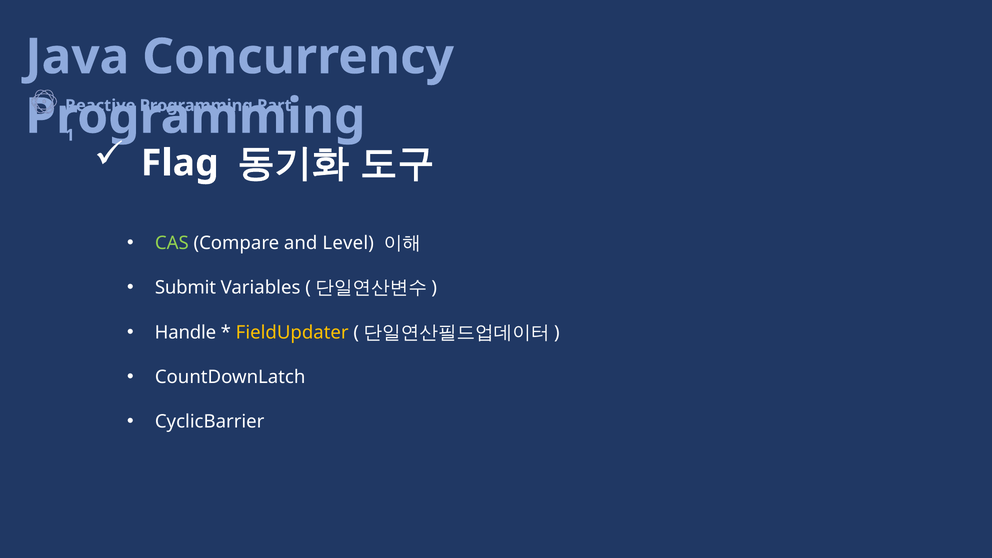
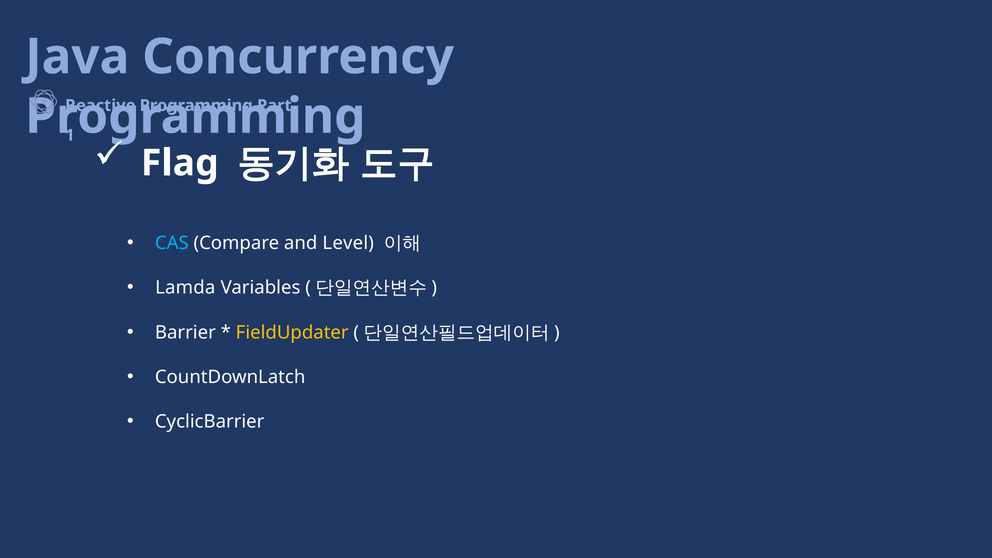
CAS colour: light green -> light blue (172, 243)
Submit: Submit -> Lamda (185, 288)
Handle: Handle -> Barrier (185, 332)
